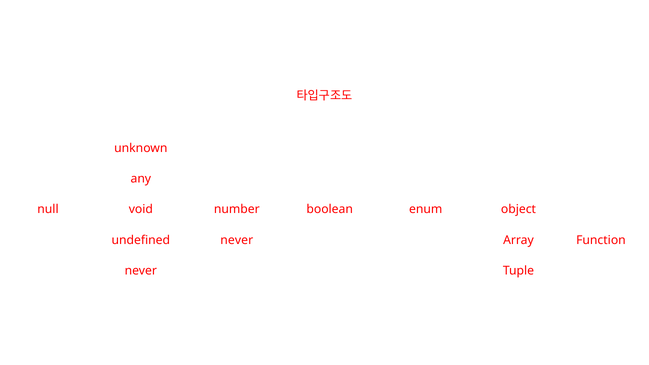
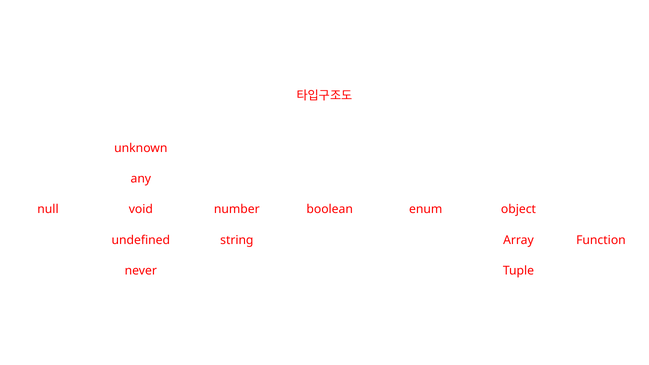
never: never -> string (237, 240)
